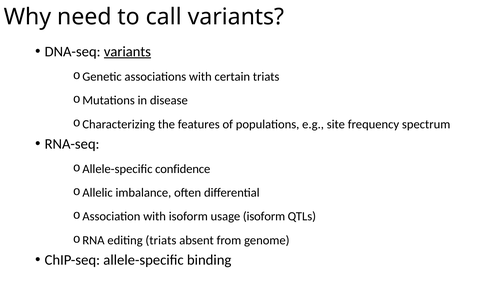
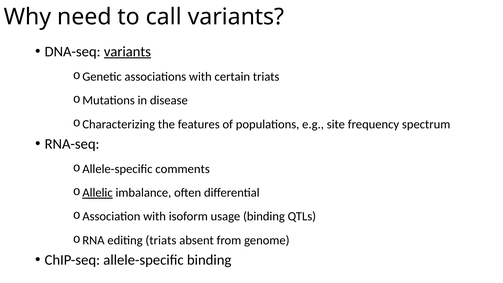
confidence: confidence -> comments (183, 169)
Allelic underline: none -> present (98, 193)
usage isoform: isoform -> binding (264, 216)
